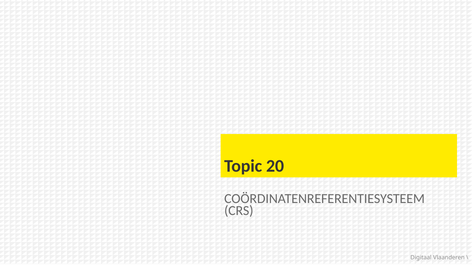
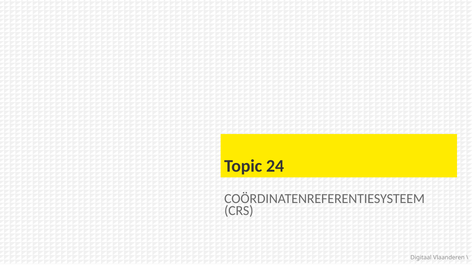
20: 20 -> 24 (275, 166)
